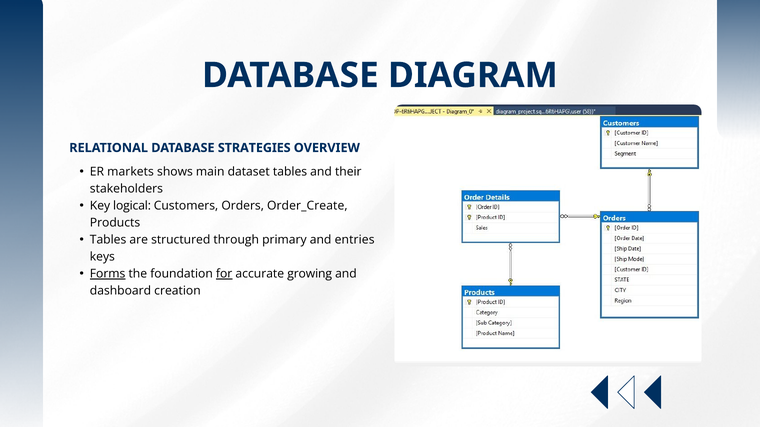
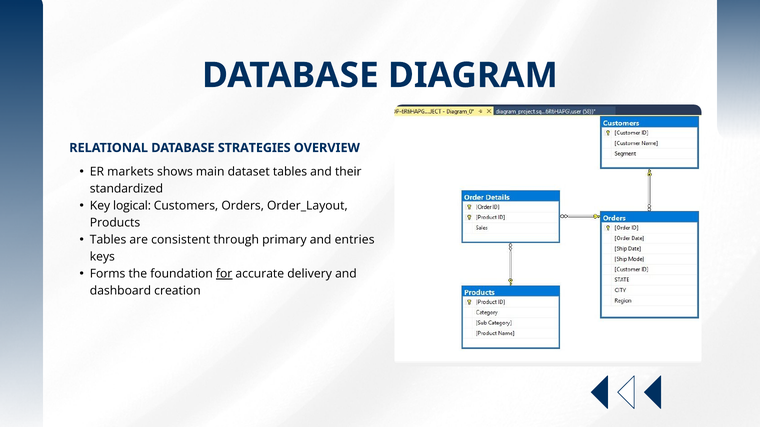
stakeholders: stakeholders -> standardized (126, 189)
Order_Create: Order_Create -> Order_Layout (307, 206)
structured: structured -> consistent (181, 240)
Forms underline: present -> none (108, 274)
growing: growing -> delivery (310, 274)
